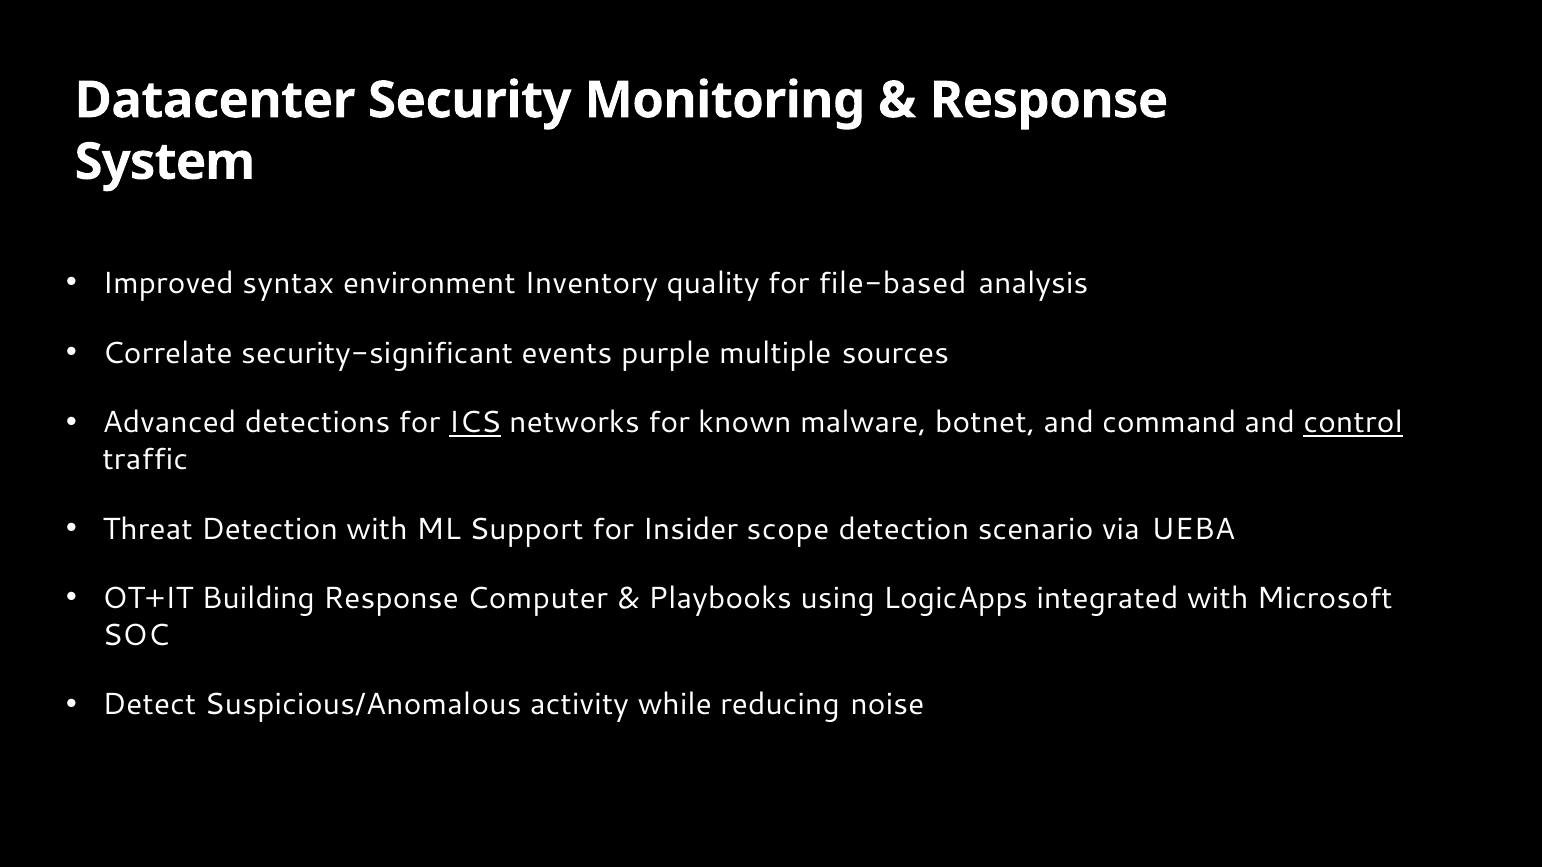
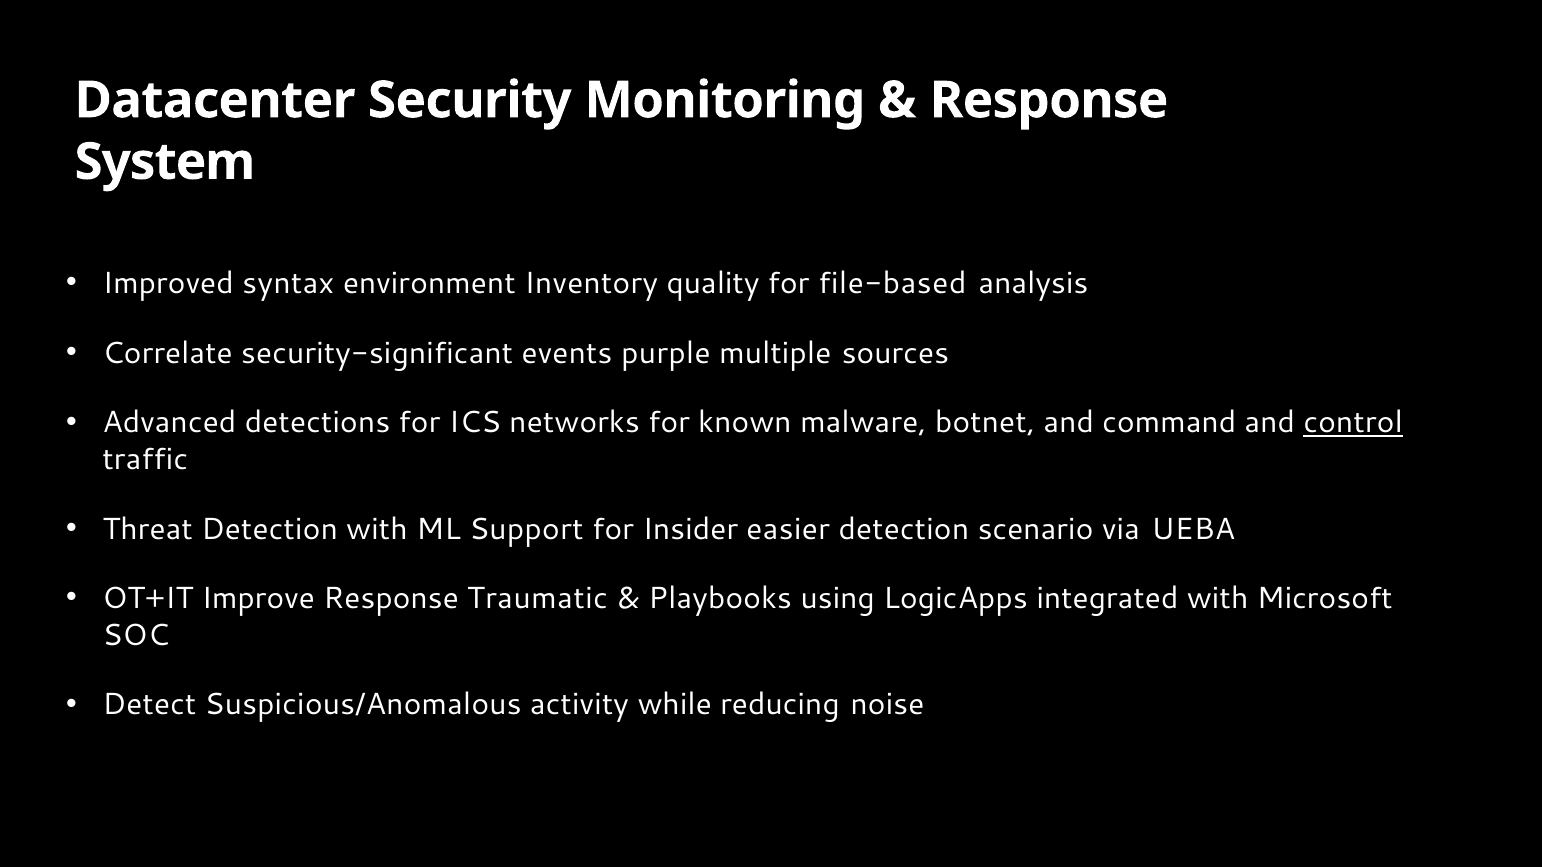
ICS underline: present -> none (475, 423)
scope: scope -> easier (788, 529)
Building: Building -> Improve (258, 599)
Computer: Computer -> Traumatic (537, 599)
